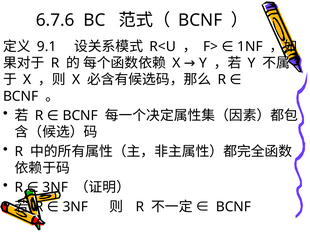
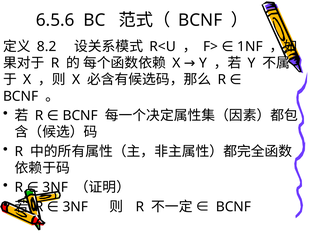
6.7.6: 6.7.6 -> 6.5.6 (55, 20)
9.1: 9.1 -> 8.2 (47, 46)
